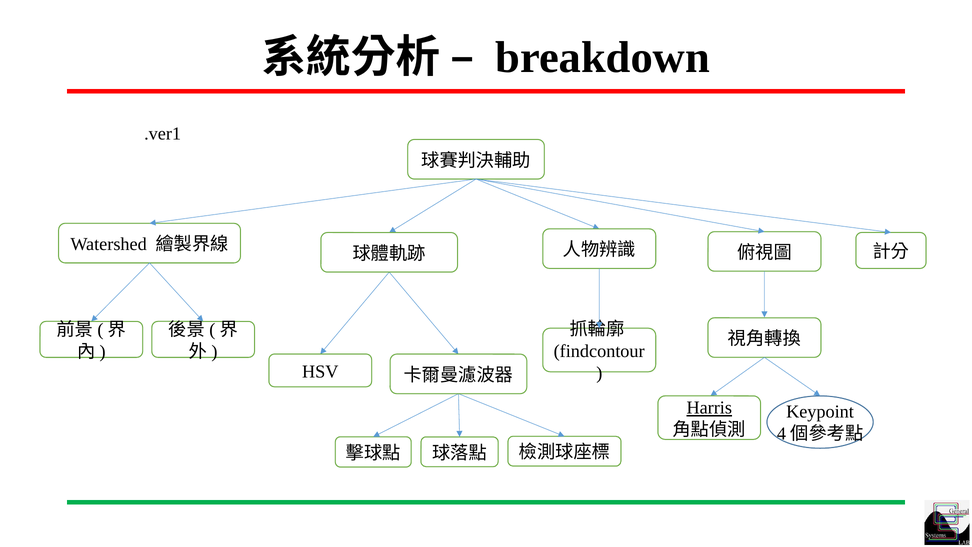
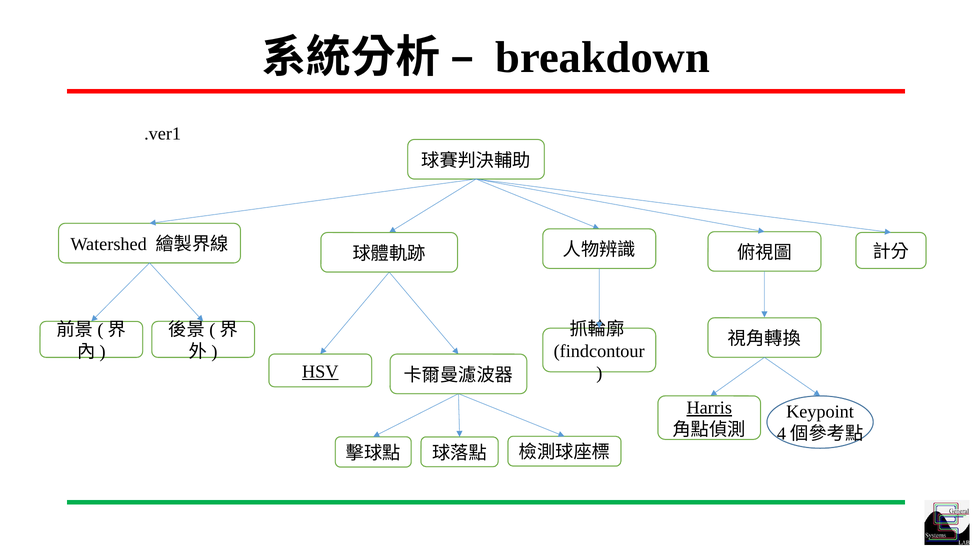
HSV underline: none -> present (320, 372)
